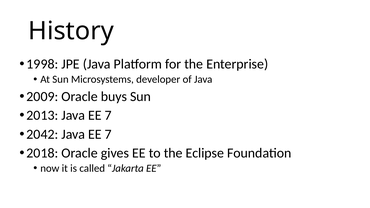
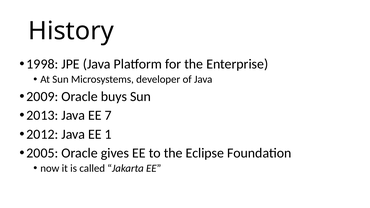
2042: 2042 -> 2012 (42, 134)
7: 7 -> 1 (108, 134)
2018: 2018 -> 2005 (42, 153)
